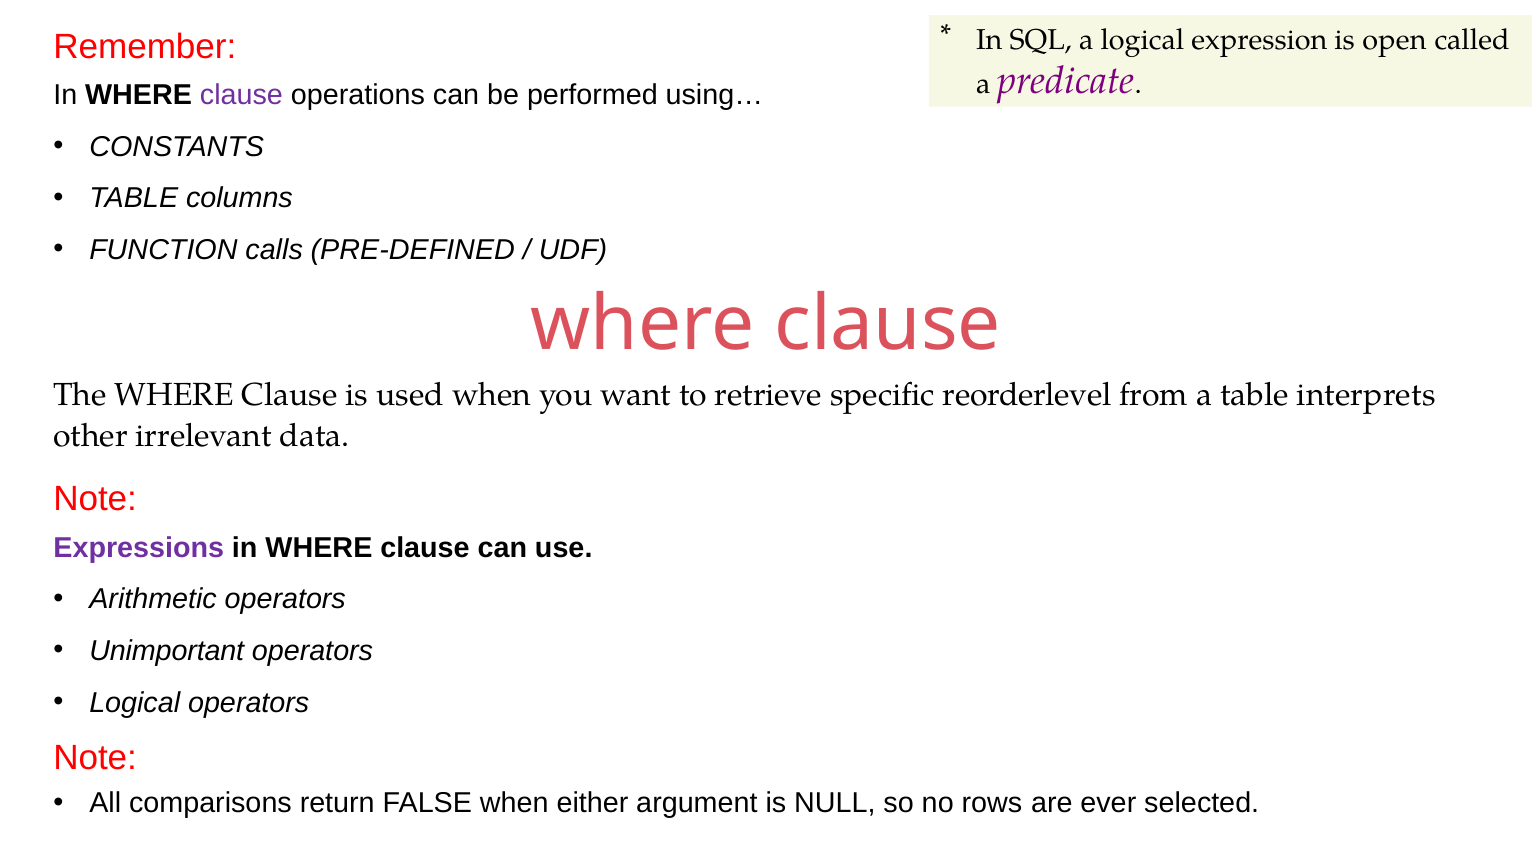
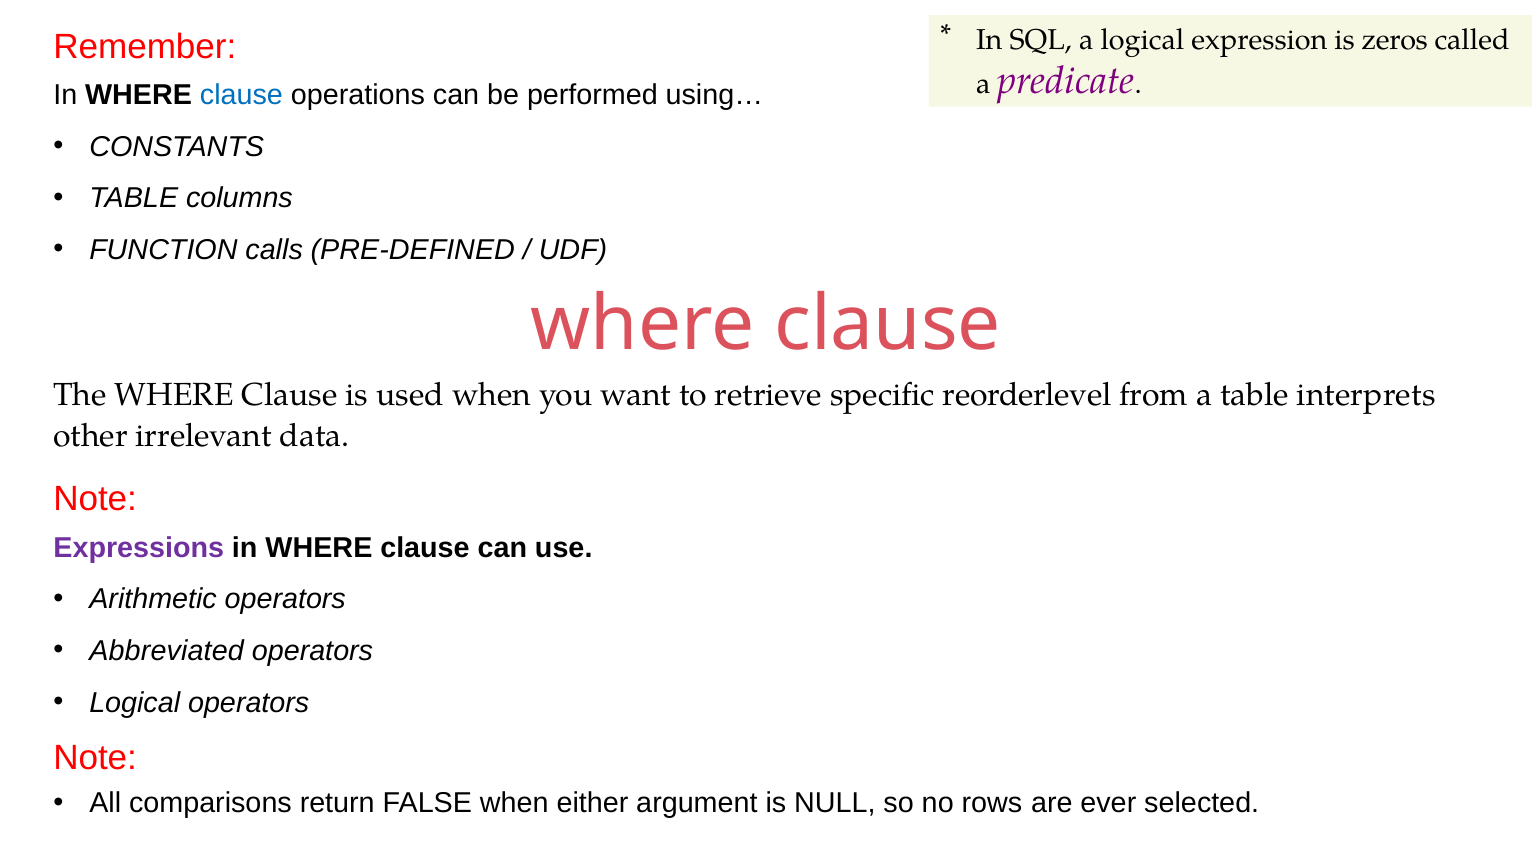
open: open -> zeros (1395, 40)
clause colour: purple -> blue (241, 95)
Unimportant: Unimportant -> Abbreviated (167, 651)
